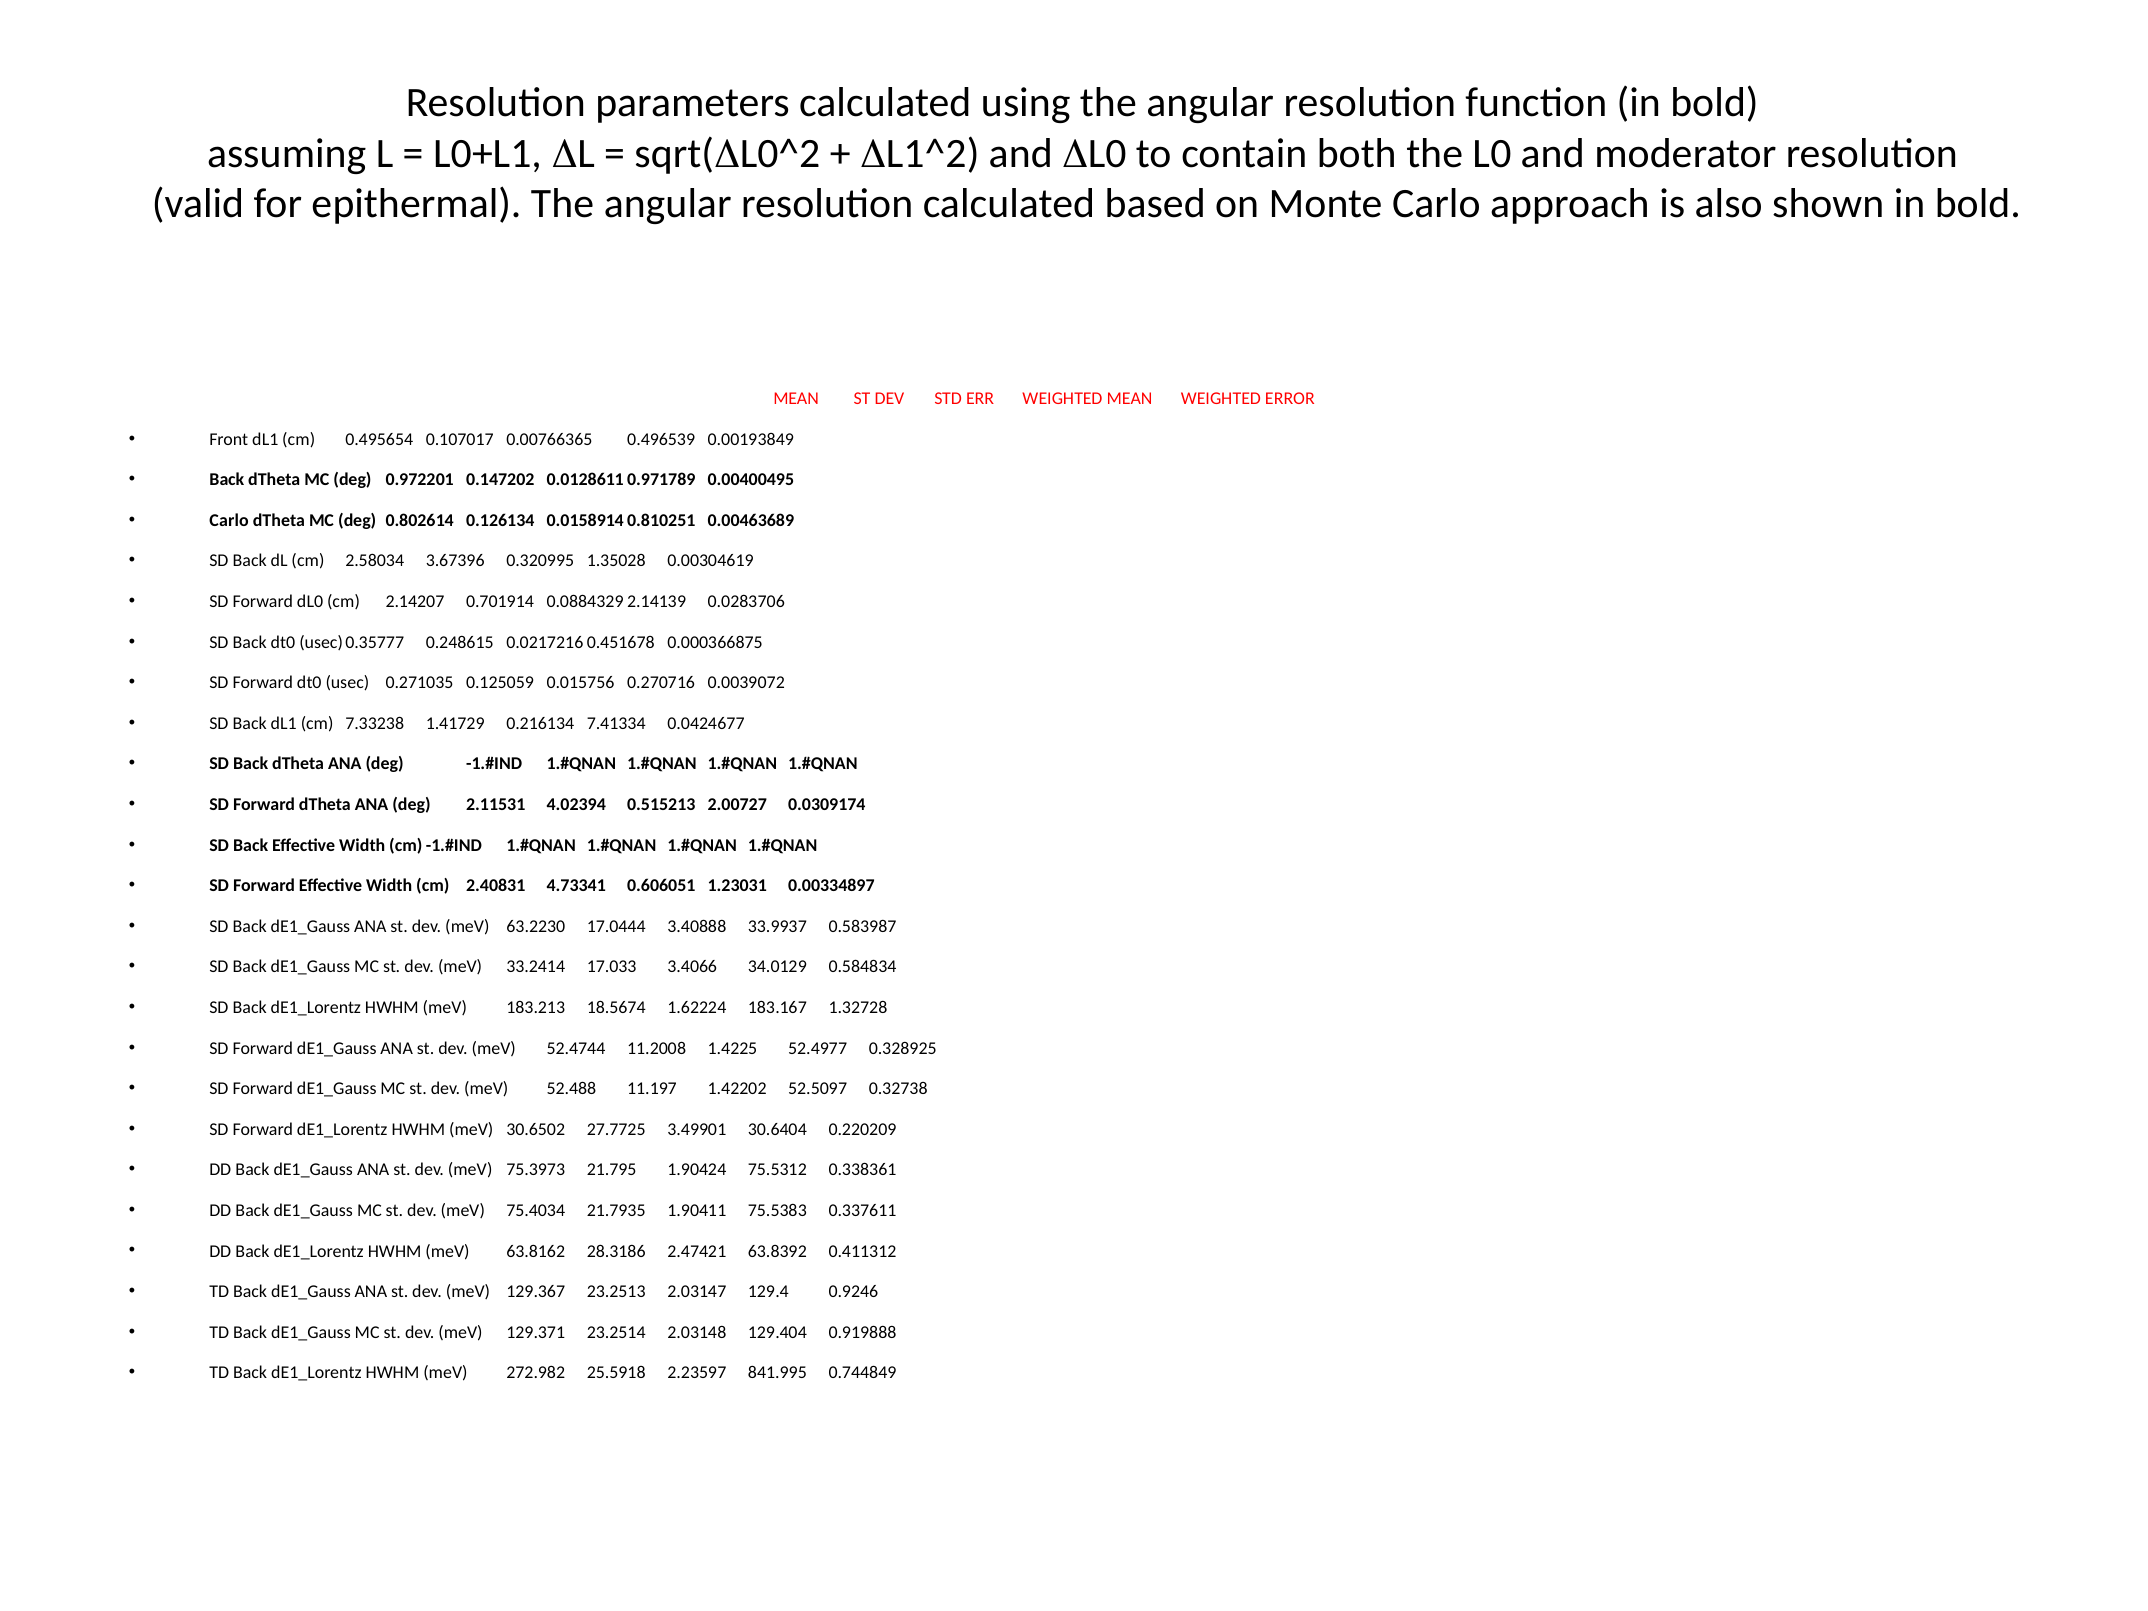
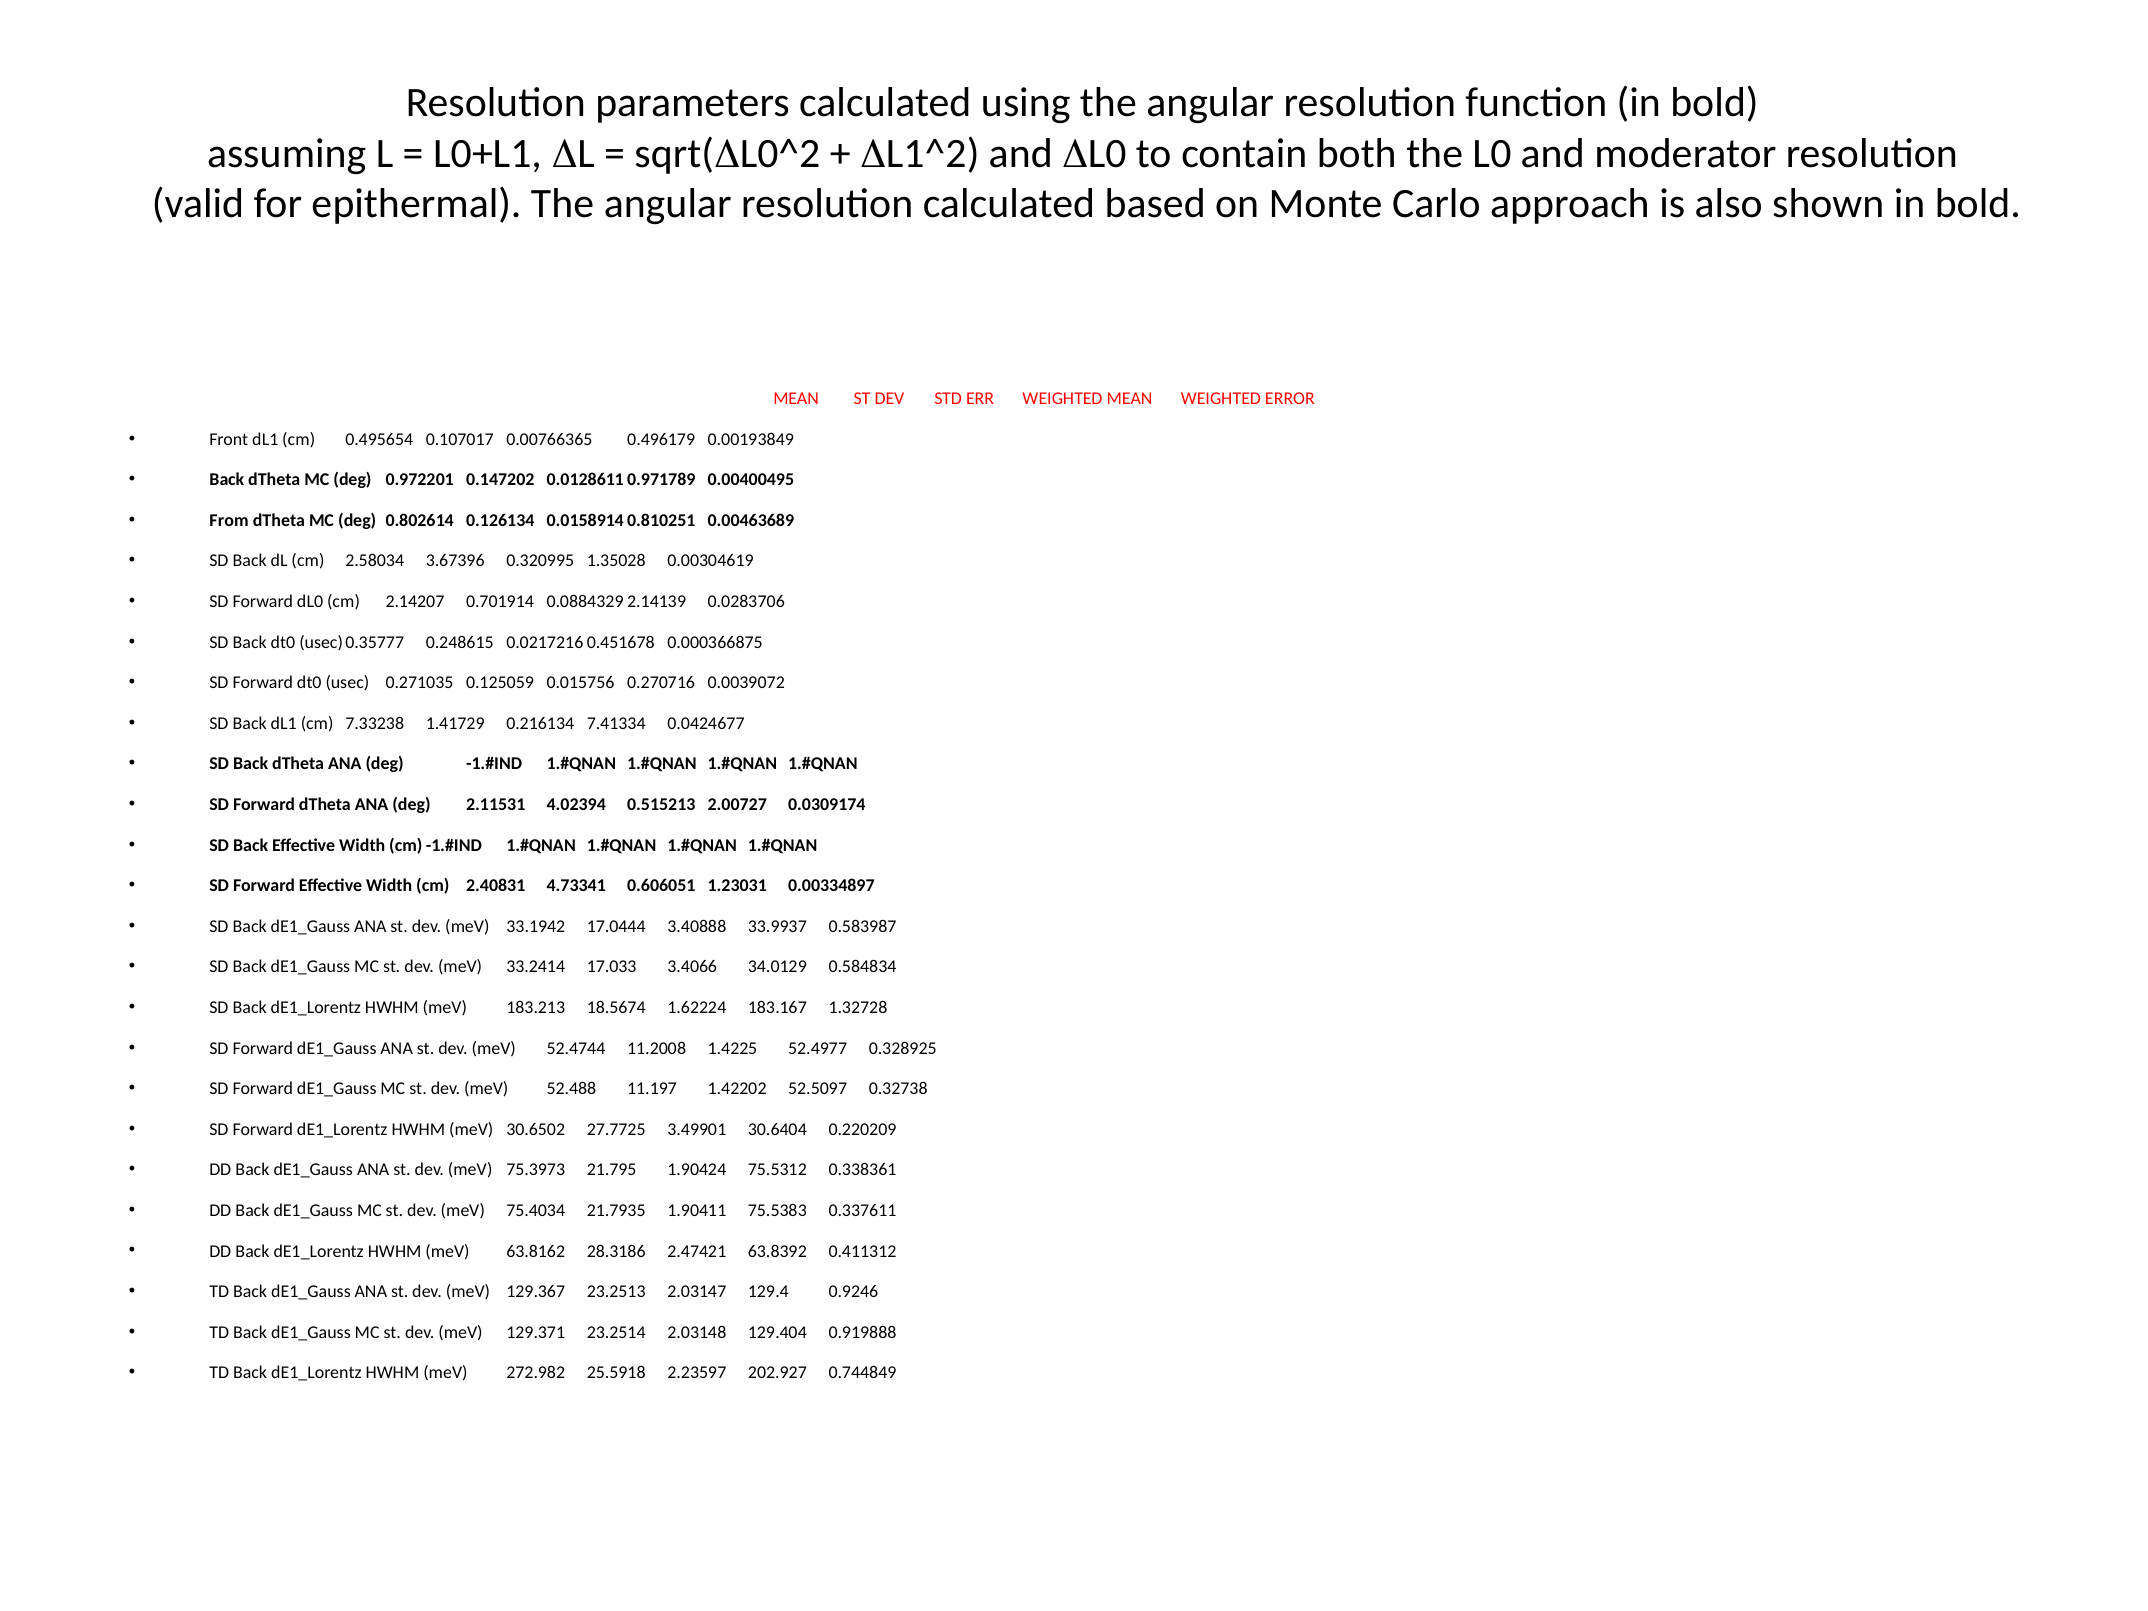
0.496539: 0.496539 -> 0.496179 (661, 439)
Carlo: Carlo -> From (229, 520)
63.2230: 63.2230 -> 33.1942 (536, 926)
841.995: 841.995 -> 202.927 (777, 1373)
